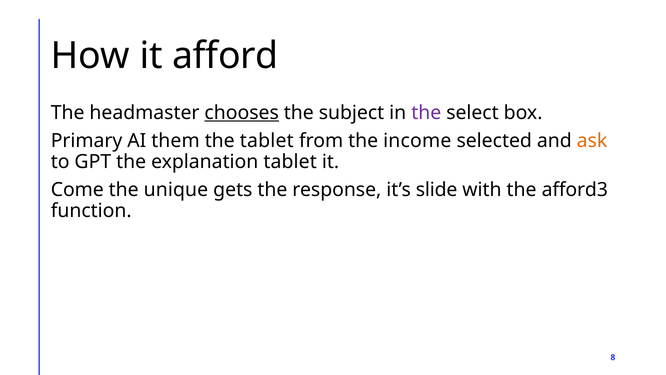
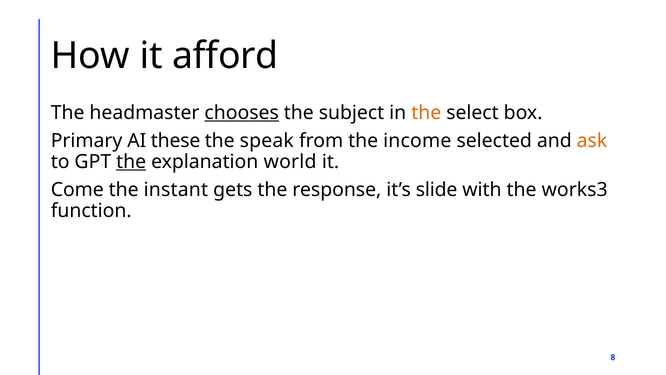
the colour: purple -> orange (426, 113)
them: them -> these (176, 141)
the tablet: tablet -> speak (267, 141)
the underline: none -> present (131, 162)
explanation tablet: tablet -> world (290, 162)
unique: unique -> instant (176, 189)
afford3: afford3 -> works3 (575, 189)
